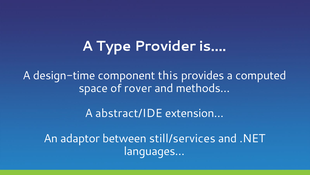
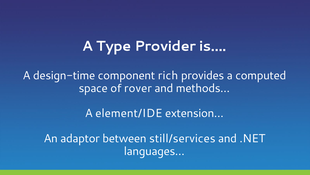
this: this -> rich (168, 75)
abstract/IDE: abstract/IDE -> element/IDE (129, 113)
